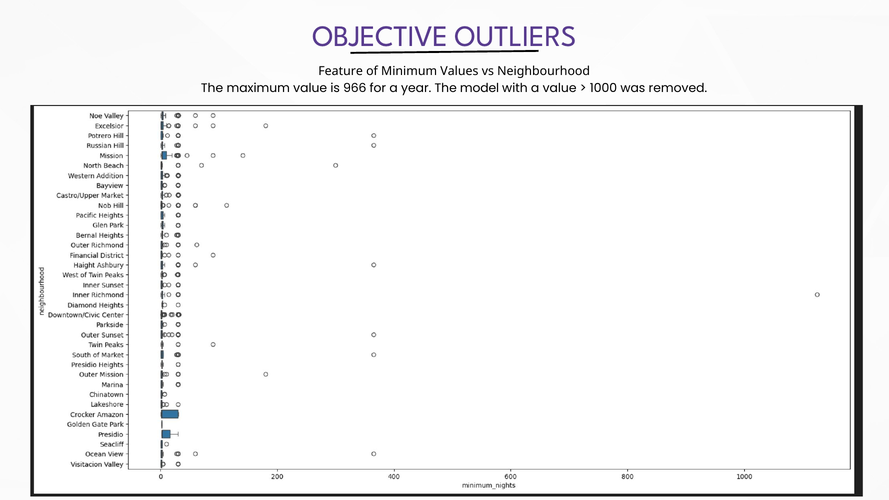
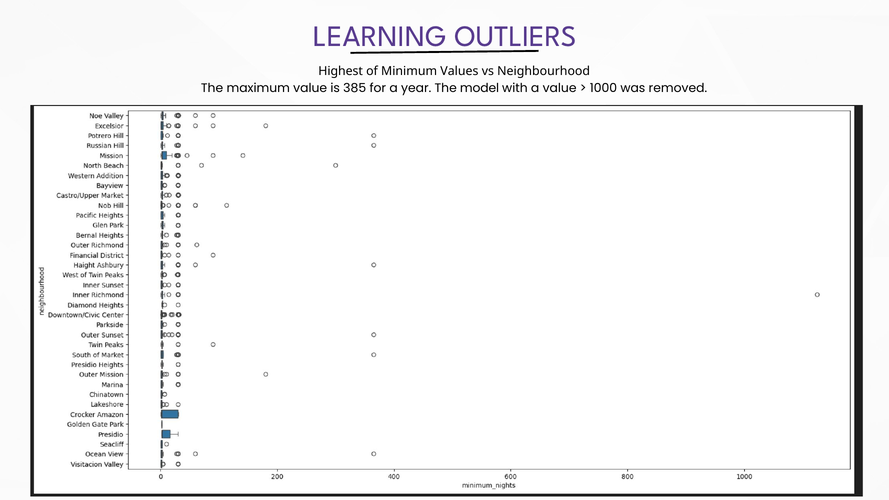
OBJECTIVE: OBJECTIVE -> LEARNING (380, 36)
Feature: Feature -> Highest (341, 71)
966: 966 -> 385 (355, 88)
